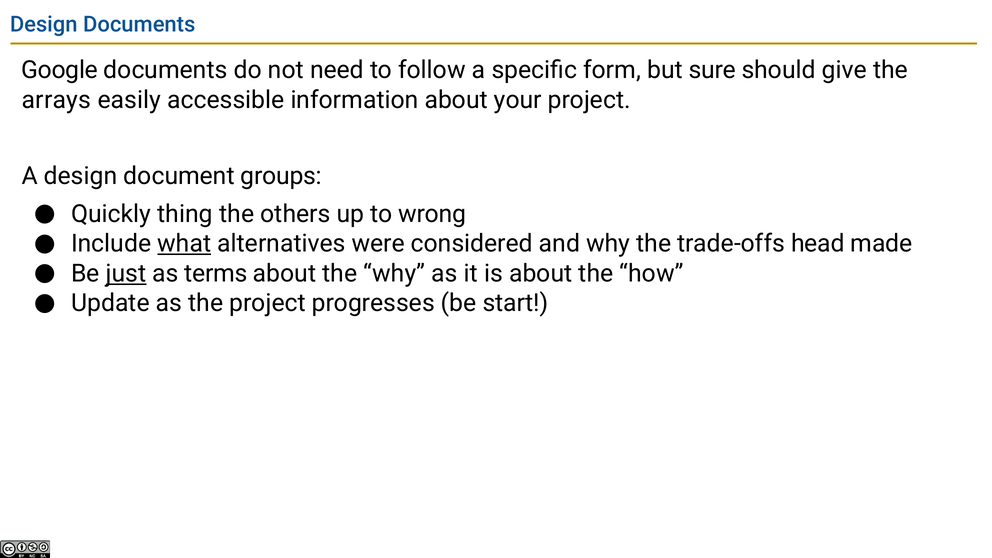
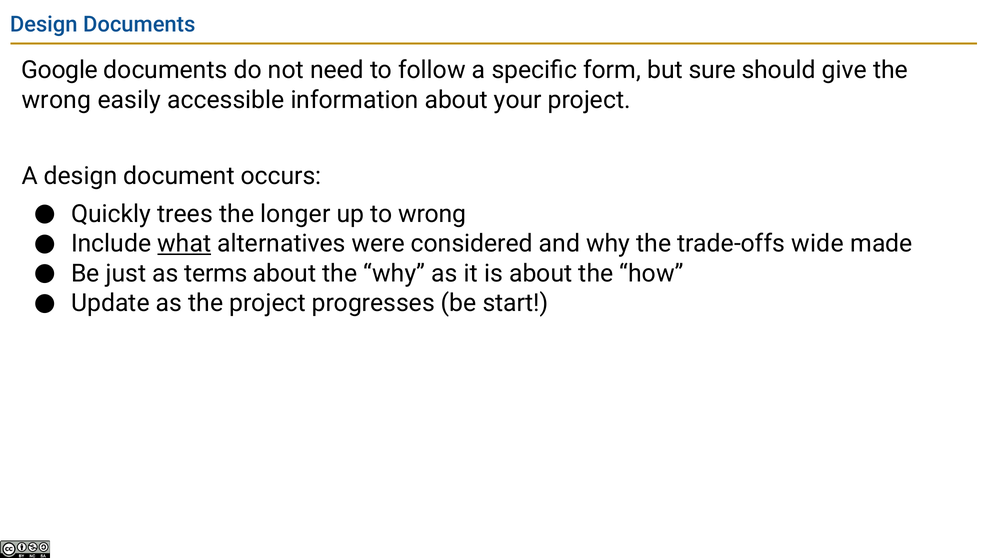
arrays: arrays -> wrong (56, 100)
groups: groups -> occurs (281, 176)
thing: thing -> trees (185, 214)
others: others -> longer (295, 214)
head: head -> wide (818, 244)
just underline: present -> none (126, 274)
